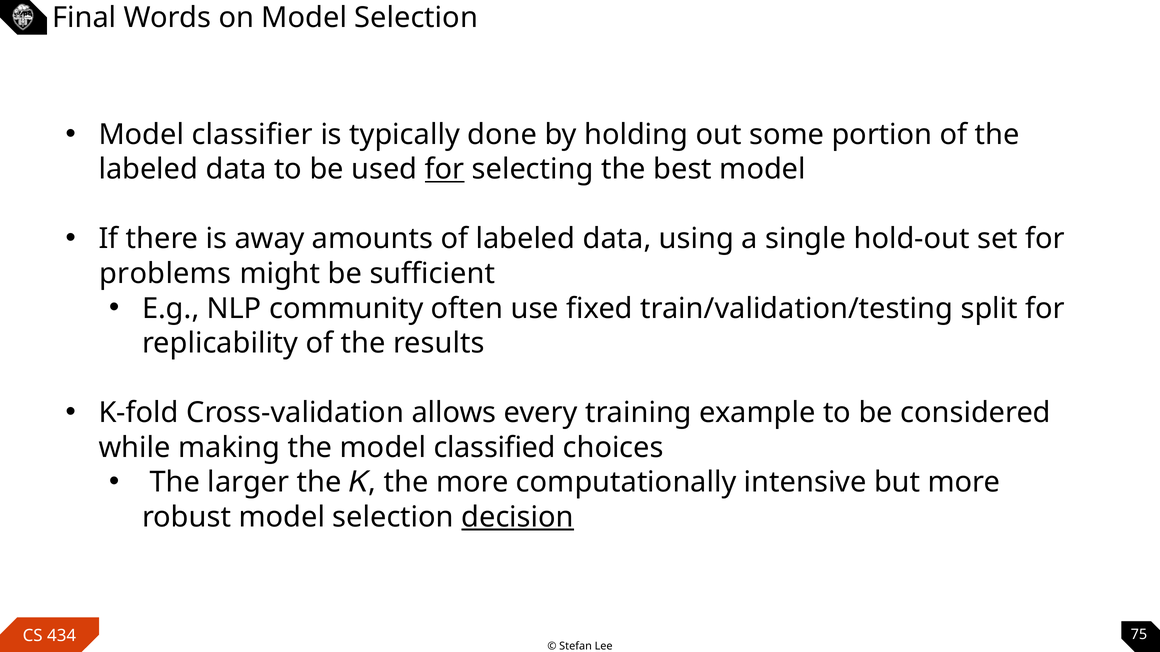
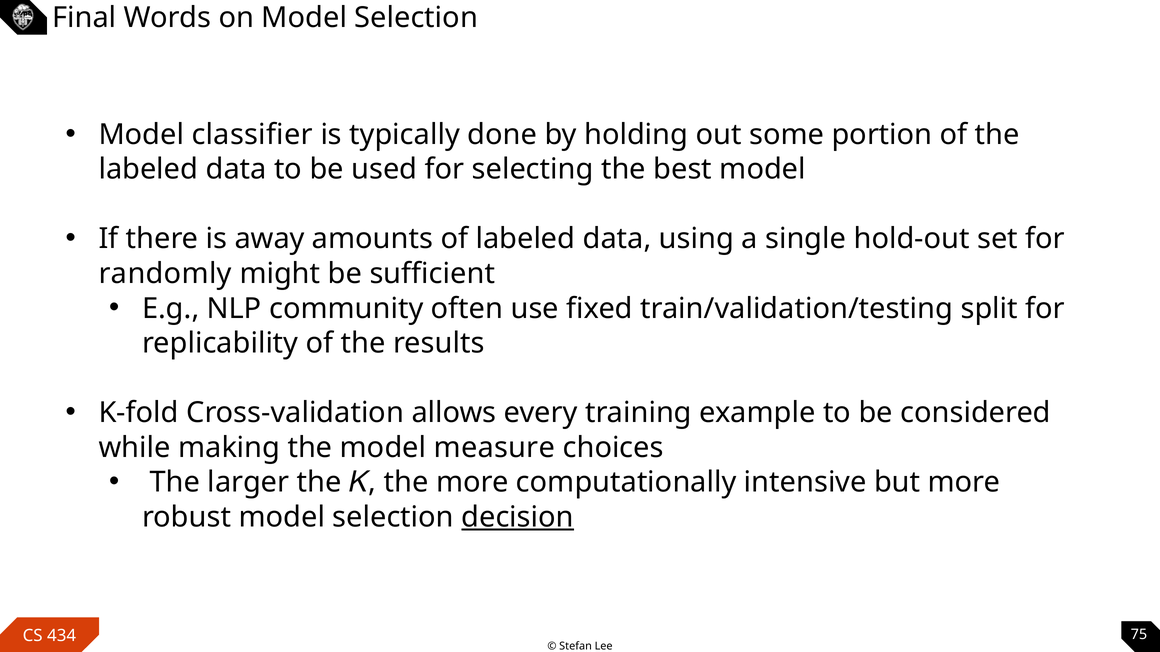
for underline: present -> none (445, 169)
problems: problems -> randomly (165, 274)
classified: classified -> measure (494, 448)
